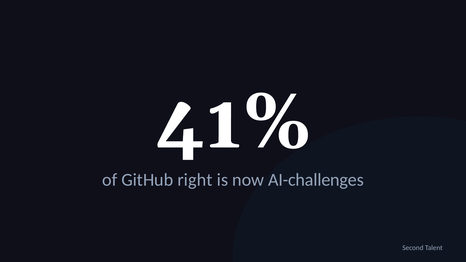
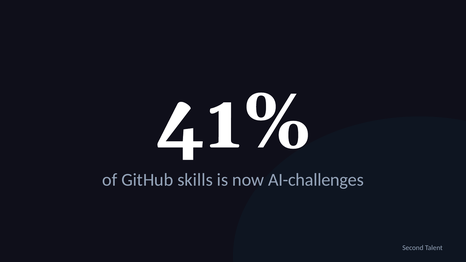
right: right -> skills (195, 180)
